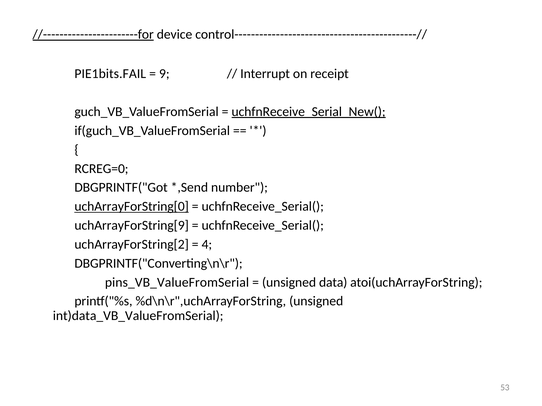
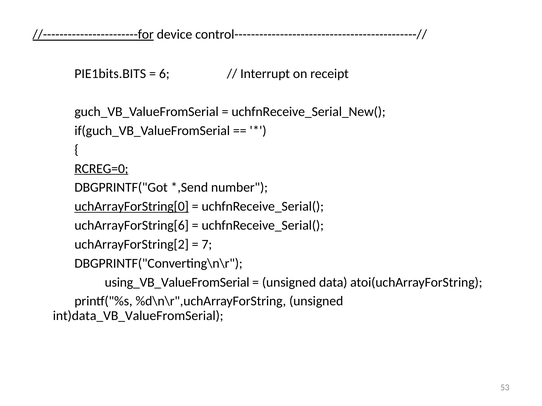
PIE1bits.FAIL: PIE1bits.FAIL -> PIE1bits.BITS (110, 74)
9: 9 -> 6 (164, 74)
uchfnReceive_Serial_New( underline: present -> none (309, 112)
RCREG=0 underline: none -> present (101, 169)
uchArrayForString[9: uchArrayForString[9 -> uchArrayForString[6 (132, 226)
4: 4 -> 7 (207, 245)
pins_VB_ValueFromSerial: pins_VB_ValueFromSerial -> using_VB_ValueFromSerial (177, 283)
